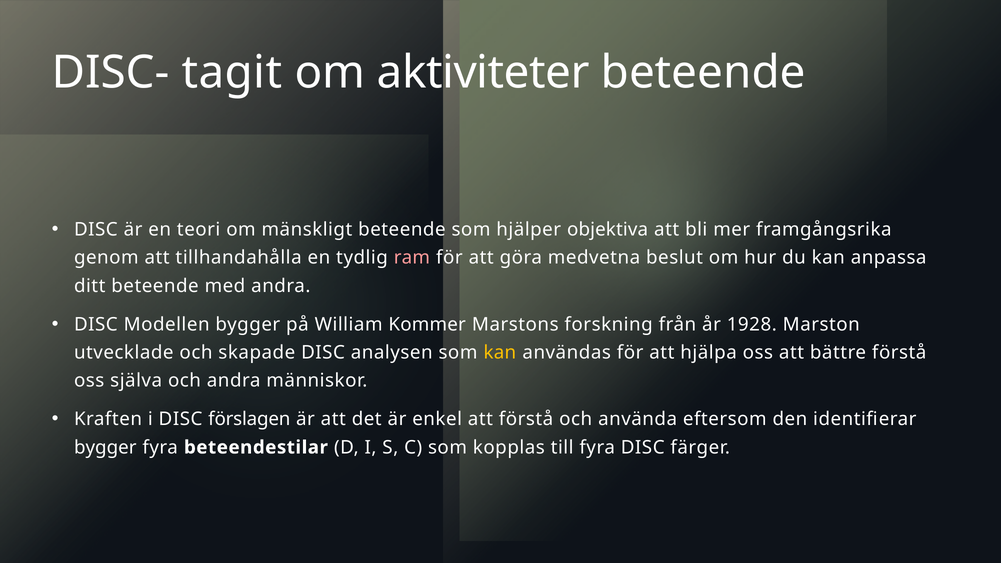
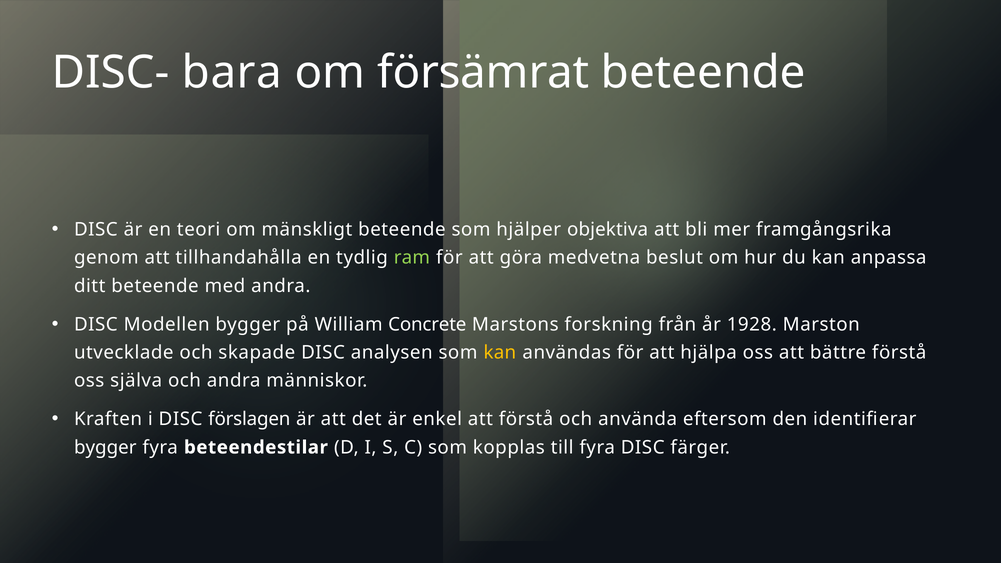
tagit: tagit -> bara (232, 73)
aktiviteter: aktiviteter -> försämrat (483, 73)
ram colour: pink -> light green (412, 258)
Kommer: Kommer -> Concrete (427, 324)
